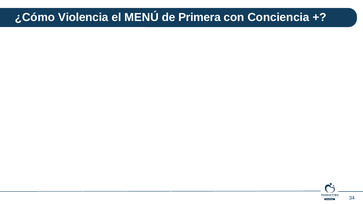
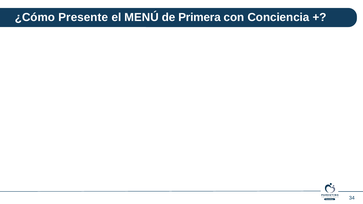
Violencia: Violencia -> Presente (83, 17)
